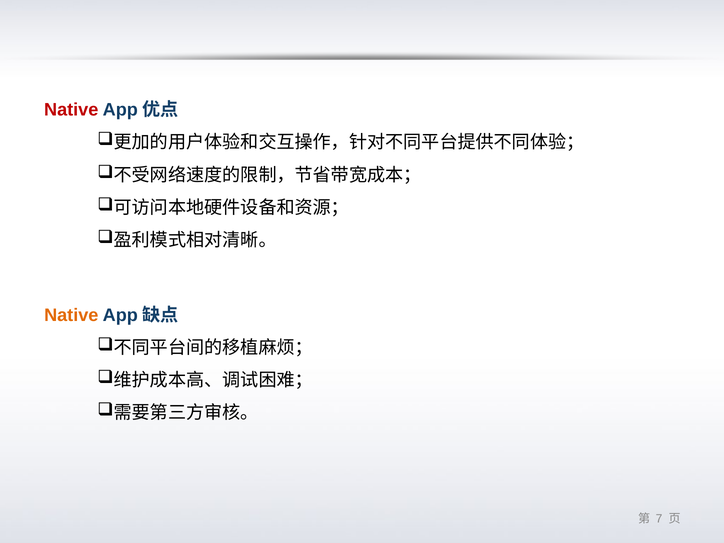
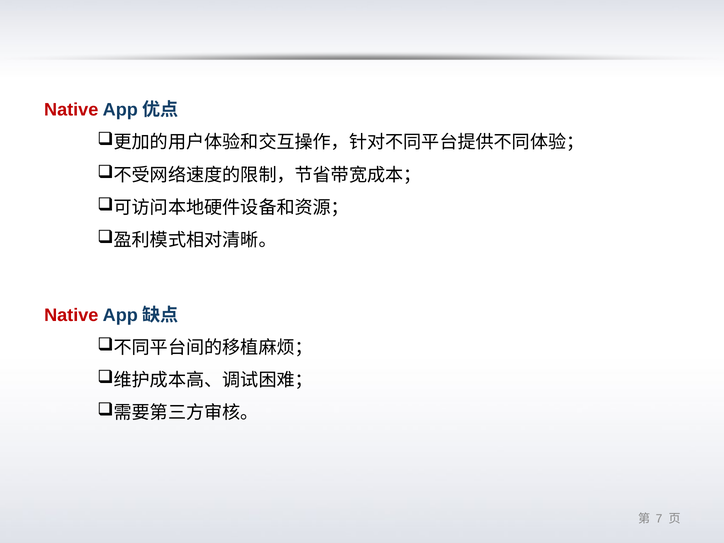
Native colour: orange -> red (71, 315)
